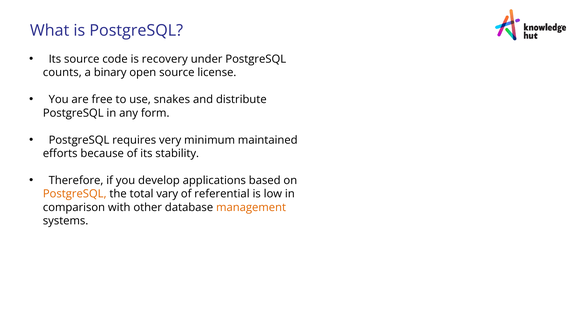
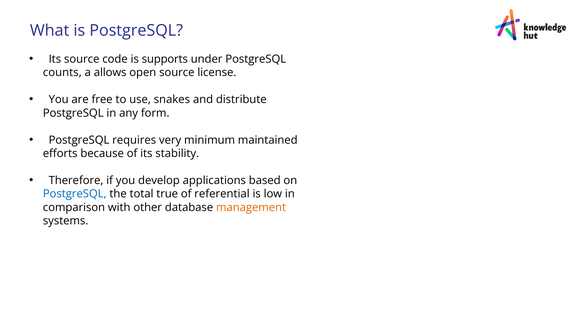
recovery: recovery -> supports (165, 59)
binary: binary -> allows (110, 73)
PostgreSQL colour: orange -> blue (75, 194)
vary: vary -> true (167, 194)
